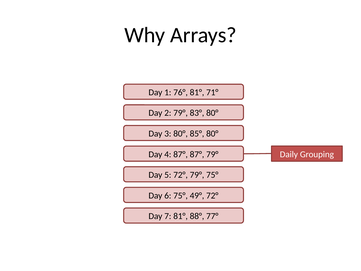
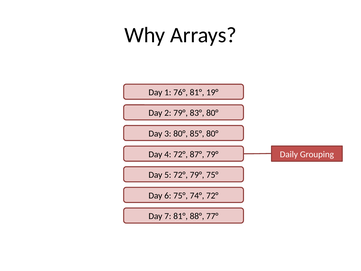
71°: 71° -> 19° (212, 92)
4 87°: 87° -> 72° (181, 154)
49°: 49° -> 74° (197, 195)
